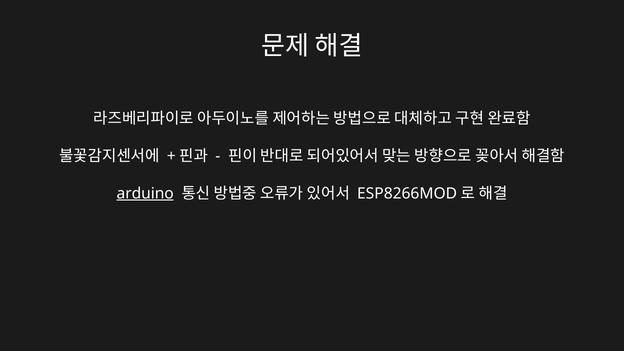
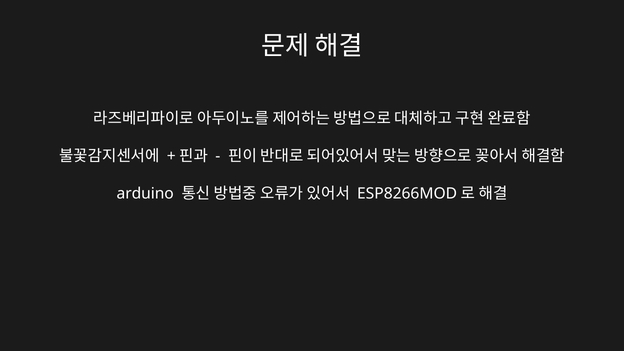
arduino underline: present -> none (145, 193)
